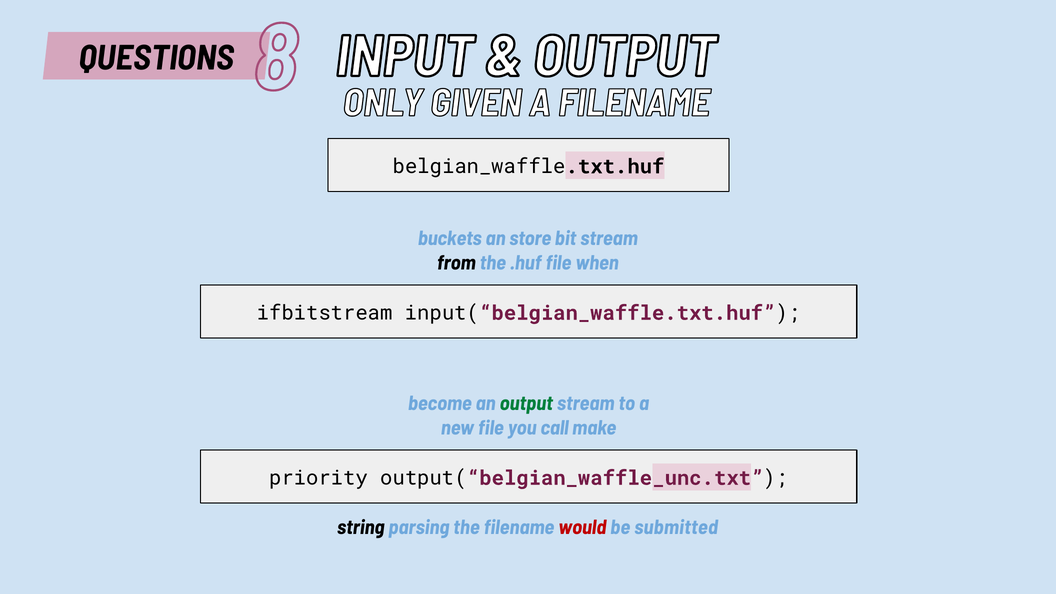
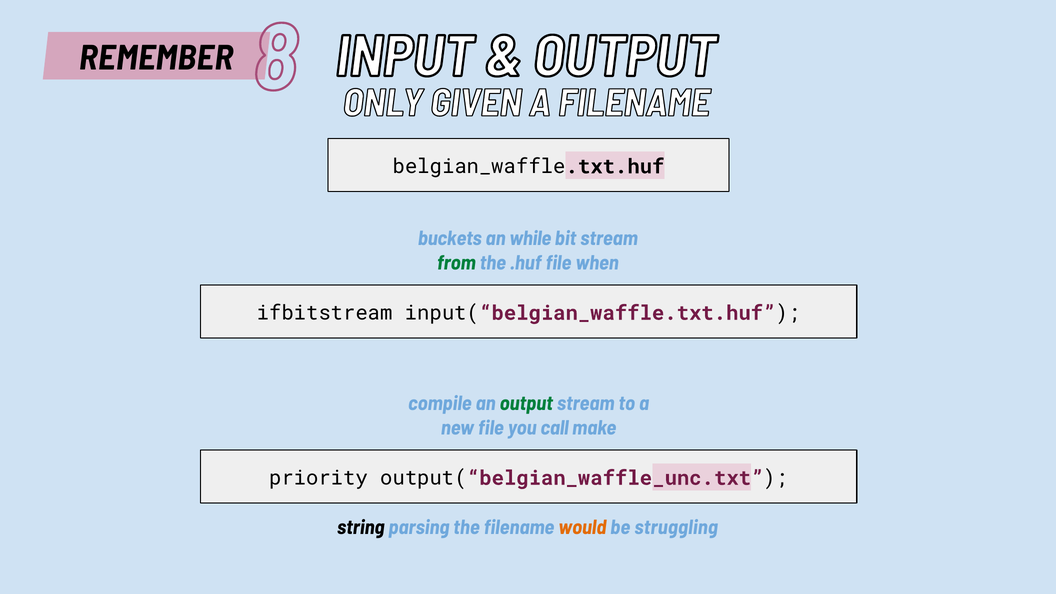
QUESTIONS: QUESTIONS -> REMEMBER (156, 58)
store: store -> while (530, 238)
from colour: black -> green (456, 263)
become: become -> compile (440, 403)
would colour: red -> orange (582, 528)
submitted: submitted -> struggling (676, 528)
